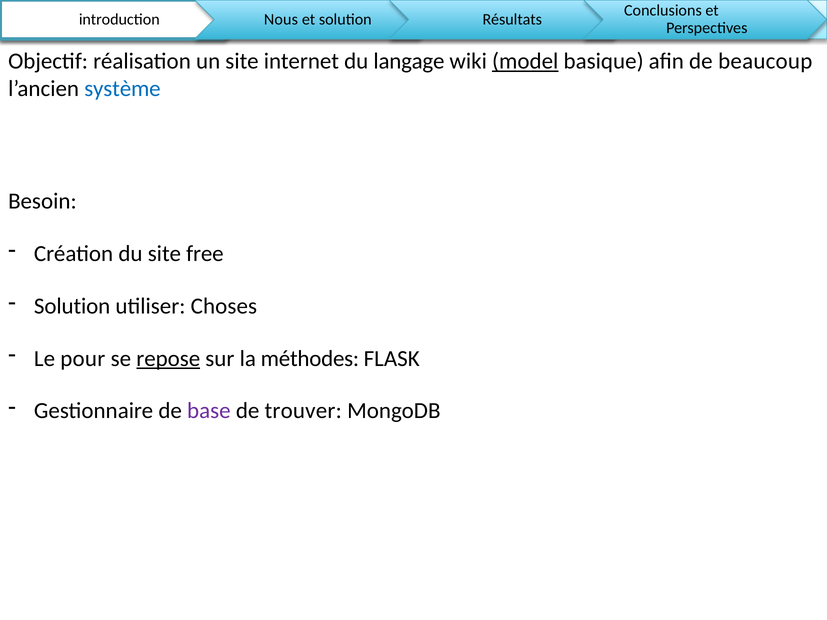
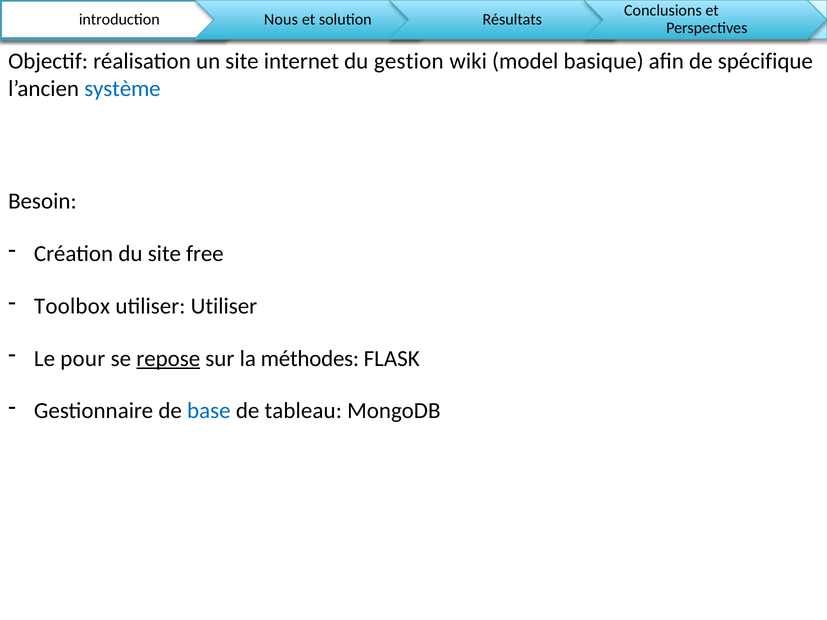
langage: langage -> gestion (409, 61)
model underline: present -> none (525, 61)
beaucoup: beaucoup -> spécifique (765, 61)
Solution: Solution -> Toolbox (72, 306)
utiliser Choses: Choses -> Utiliser (224, 306)
base colour: purple -> blue (209, 411)
trouver: trouver -> tableau (303, 411)
